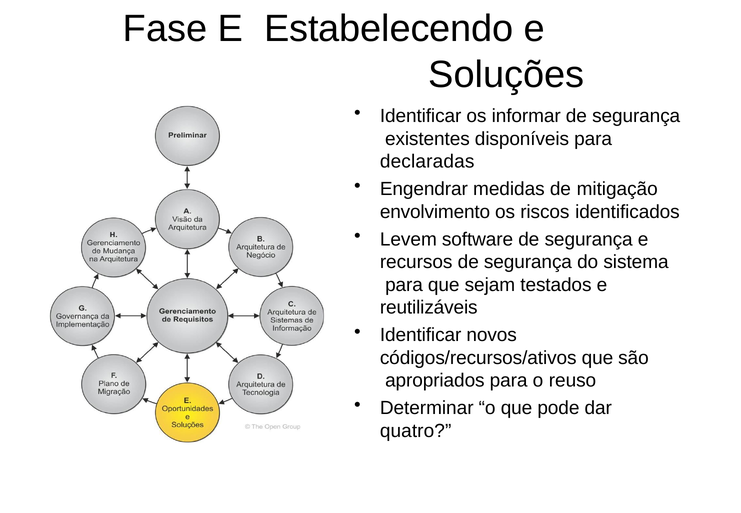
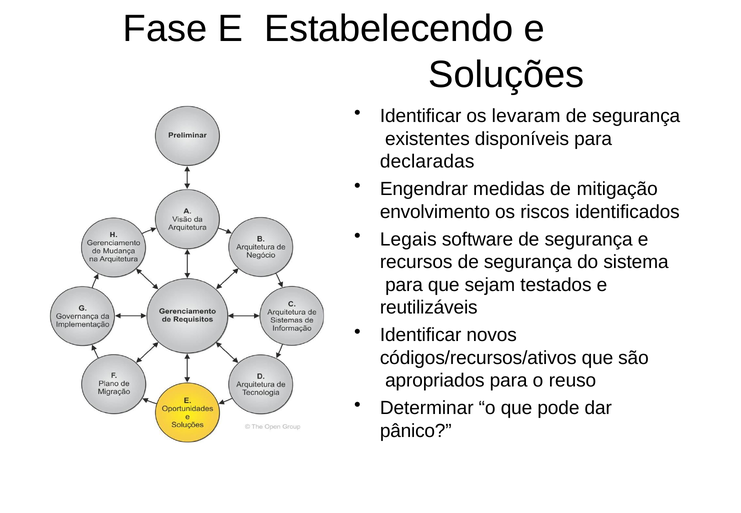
informar: informar -> levaram (526, 116)
Levem: Levem -> Legais (408, 239)
quatro: quatro -> pânico (416, 431)
